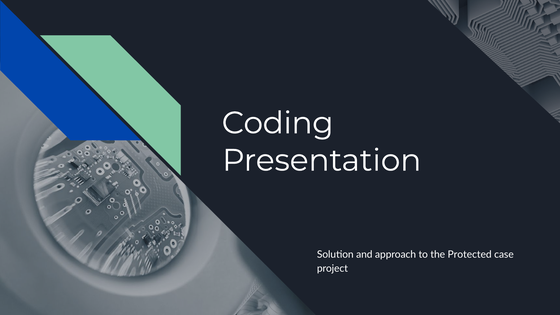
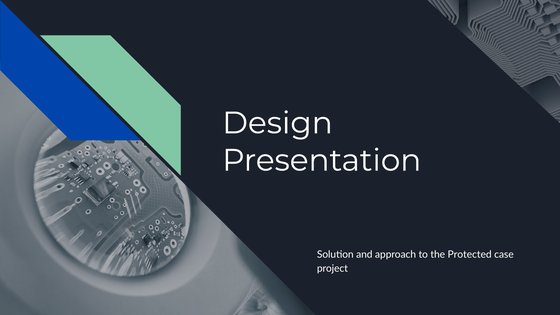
Coding: Coding -> Design (277, 123)
